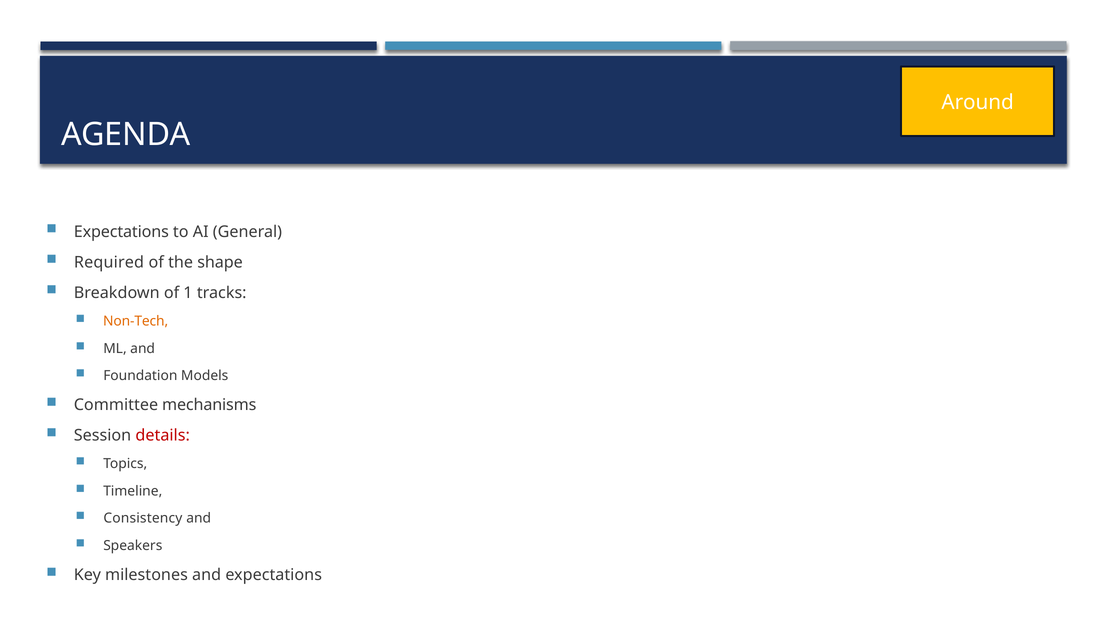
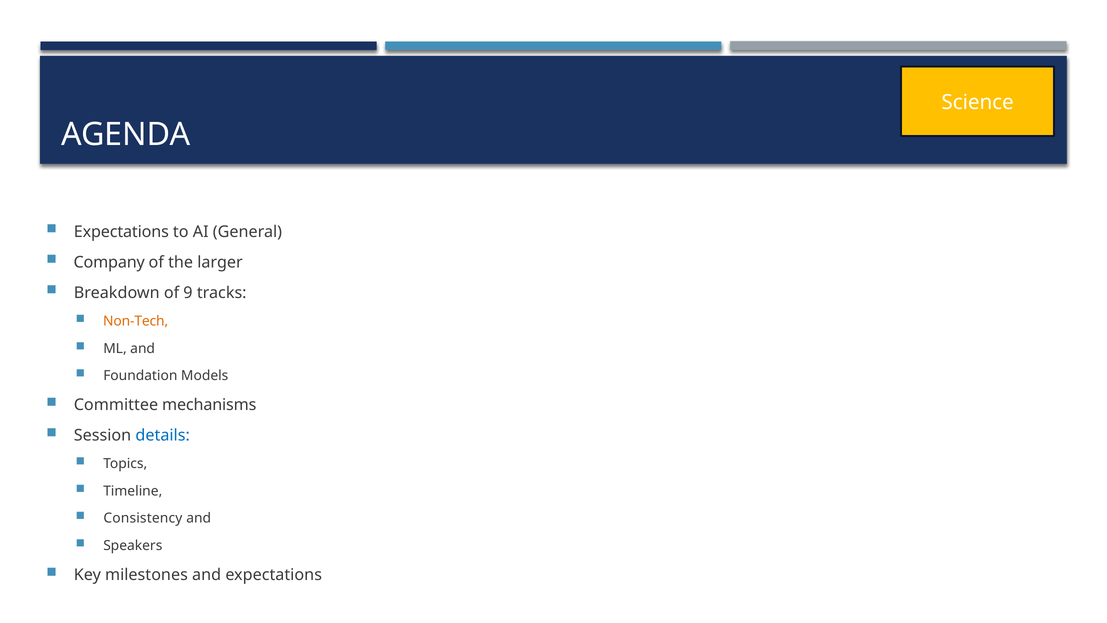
Around: Around -> Science (978, 103)
Required: Required -> Company (109, 262)
shape: shape -> larger (220, 262)
1: 1 -> 9 (188, 293)
details colour: red -> blue (163, 435)
